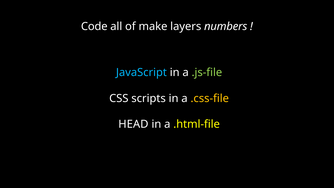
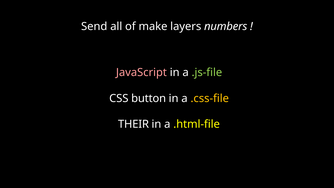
Code: Code -> Send (94, 26)
JavaScript colour: light blue -> pink (141, 72)
scripts: scripts -> button (149, 98)
HEAD: HEAD -> THEIR (133, 124)
